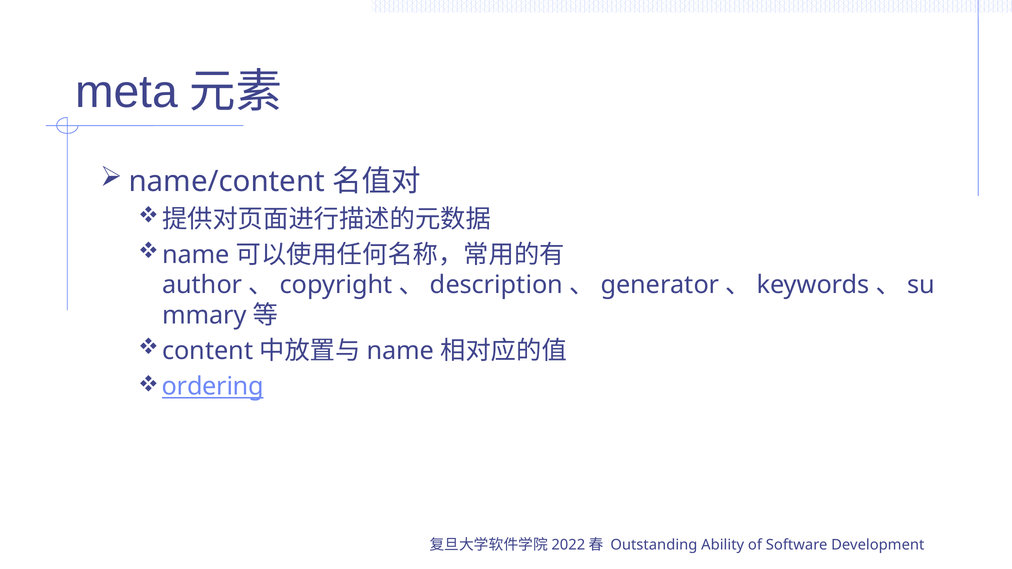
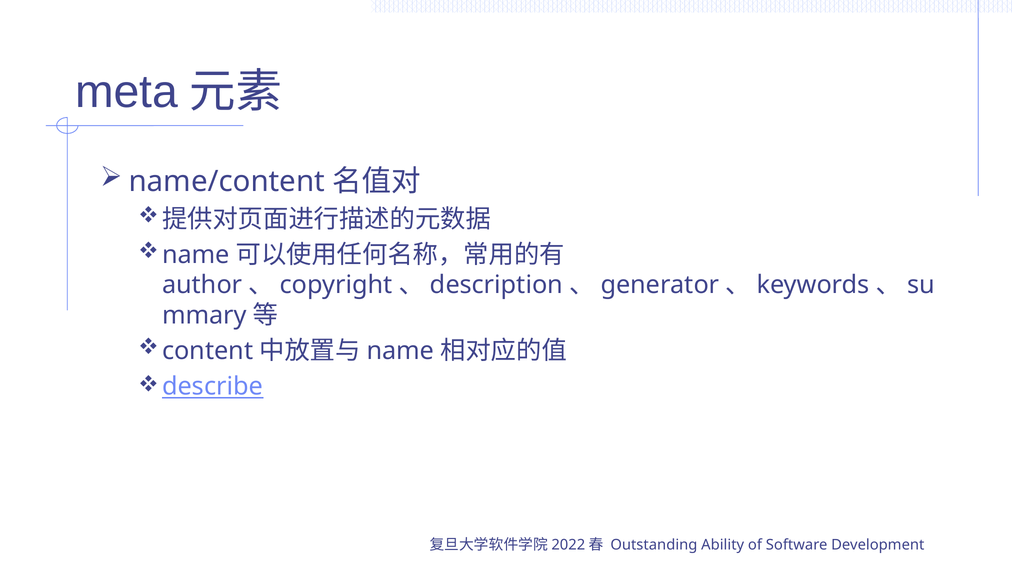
ordering: ordering -> describe (213, 386)
